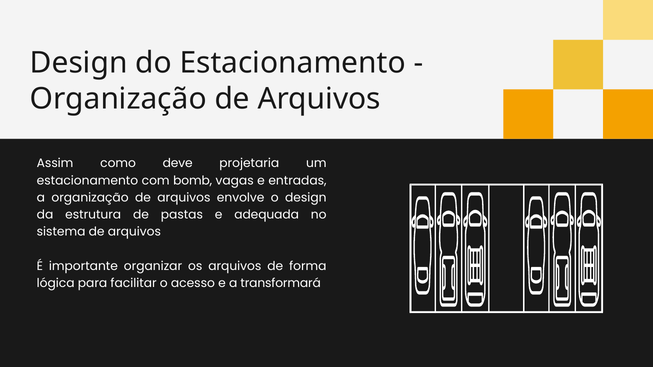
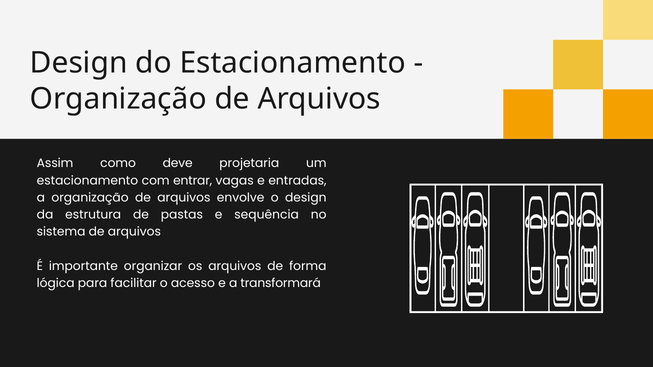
bomb: bomb -> entrar (193, 181)
adequada: adequada -> sequência (267, 215)
